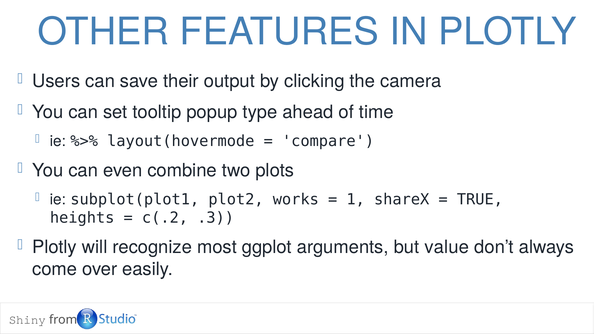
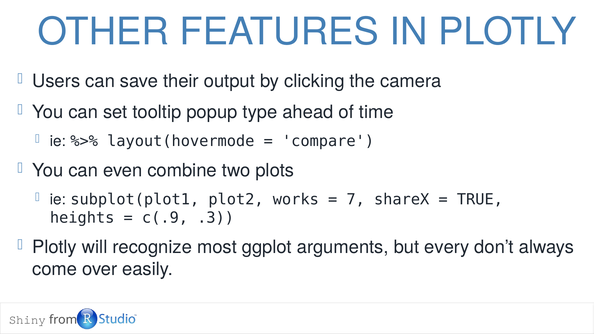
1: 1 -> 7 (356, 199)
c(.2: c(.2 -> c(.9 (165, 218)
value: value -> every (447, 247)
